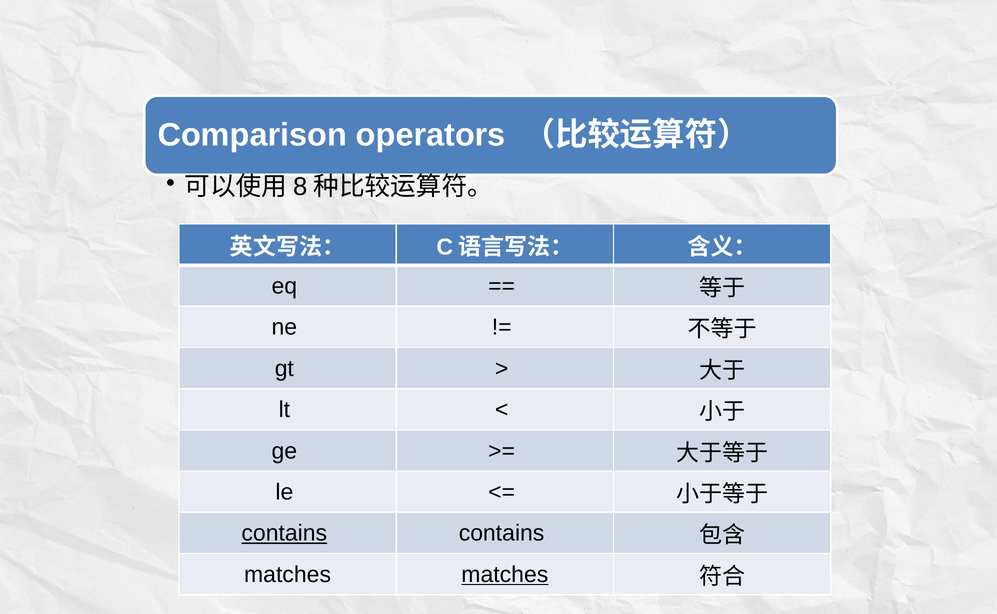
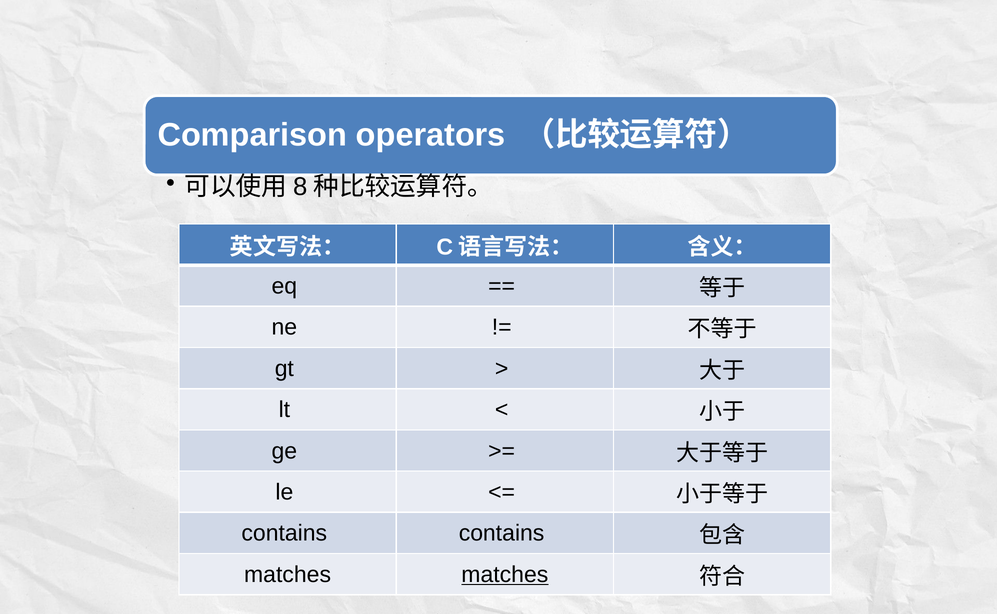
contains underline: present -> none (284, 533)
